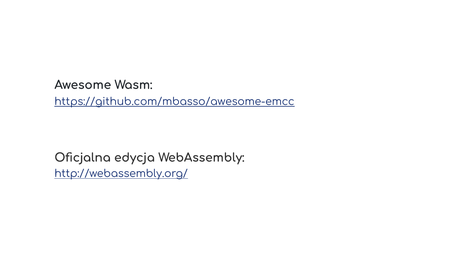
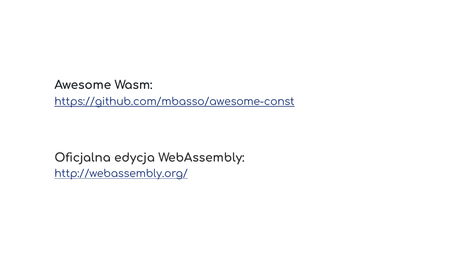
https://github.com/mbasso/awesome-emcc: https://github.com/mbasso/awesome-emcc -> https://github.com/mbasso/awesome-const (174, 101)
